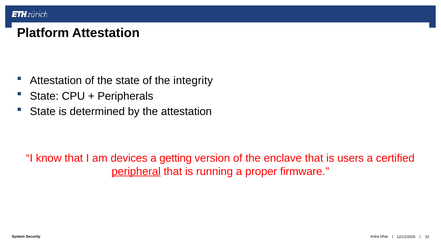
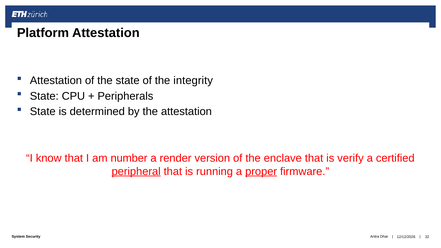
devices: devices -> number (129, 158)
getting: getting -> render (176, 158)
users: users -> verify (351, 158)
proper underline: none -> present (261, 172)
